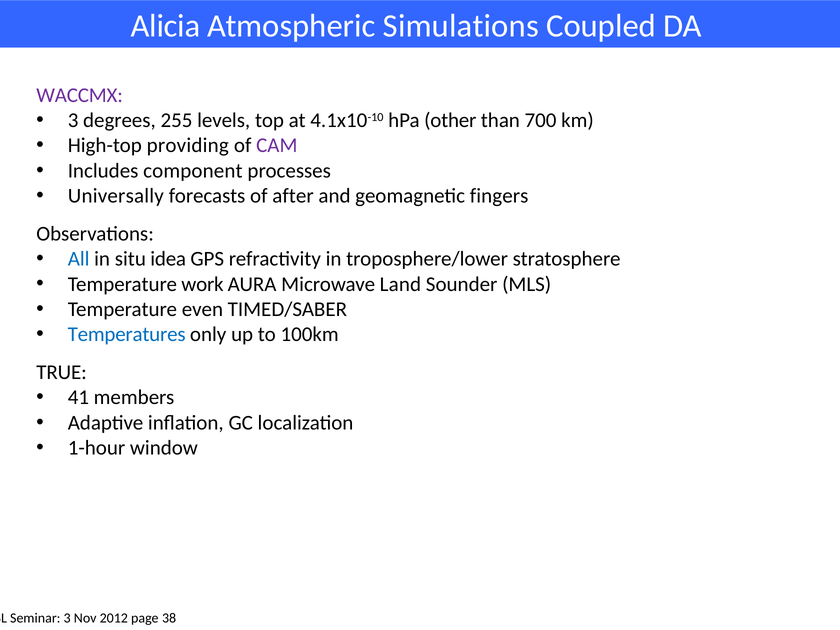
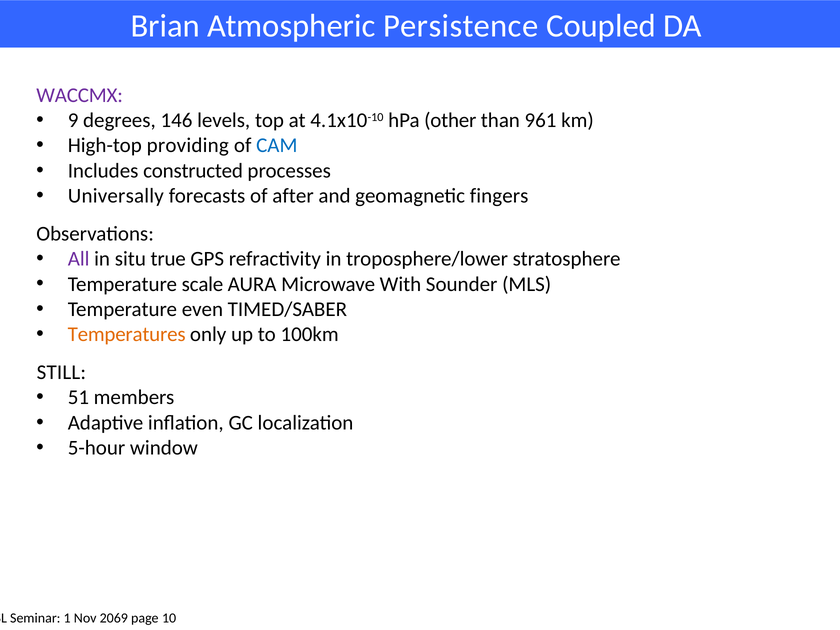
Alicia: Alicia -> Brian (165, 26)
Simulations: Simulations -> Persistence (461, 26)
3: 3 -> 9 (73, 120)
255: 255 -> 146 (176, 120)
700: 700 -> 961 (541, 120)
CAM colour: purple -> blue (277, 146)
component: component -> constructed (193, 171)
All colour: blue -> purple (79, 259)
idea: idea -> true (168, 259)
work: work -> scale (202, 284)
Land: Land -> With (400, 284)
Temperatures colour: blue -> orange (127, 335)
TRUE: TRUE -> STILL (61, 372)
41: 41 -> 51 (78, 398)
1-hour: 1-hour -> 5-hour (96, 448)
Seminar 3: 3 -> 1 (67, 618)
2012: 2012 -> 2069 (114, 618)
38: 38 -> 10 (169, 618)
